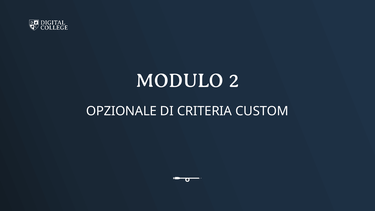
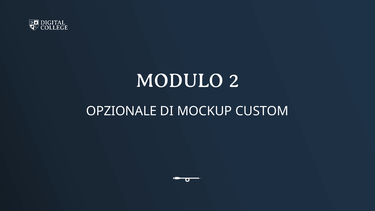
CRITERIA: CRITERIA -> MOCKUP (204, 111)
